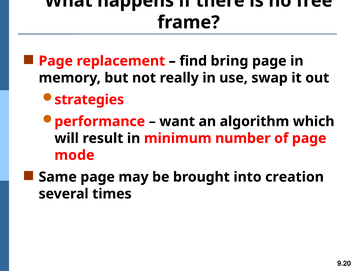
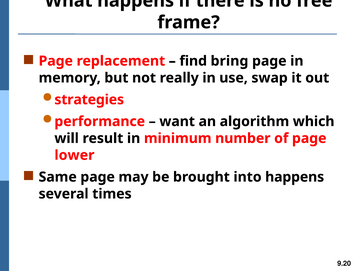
mode: mode -> lower (74, 155)
into creation: creation -> happens (295, 177)
